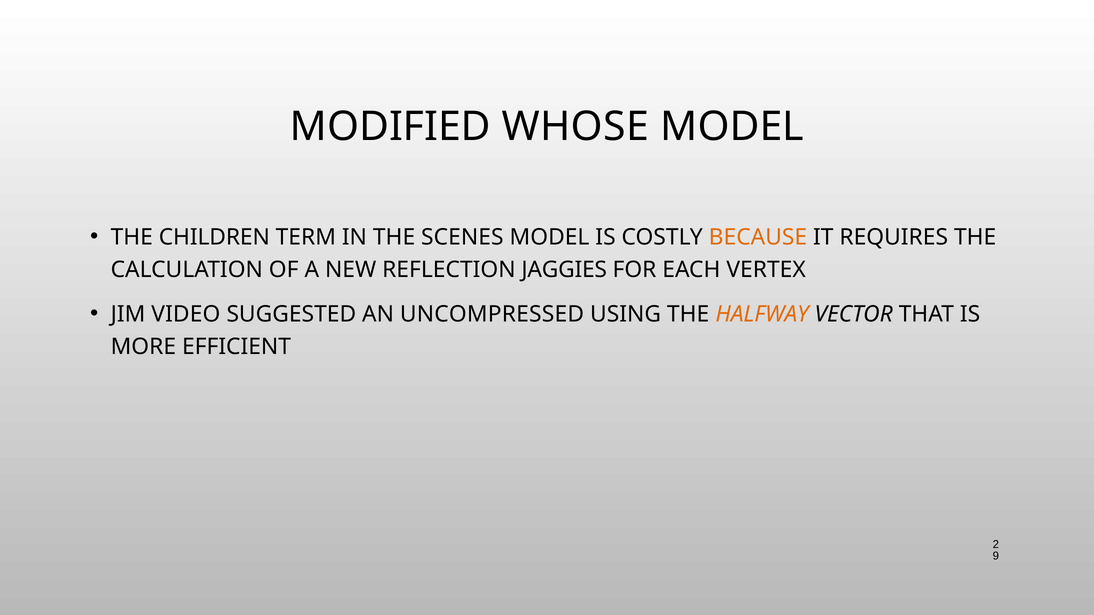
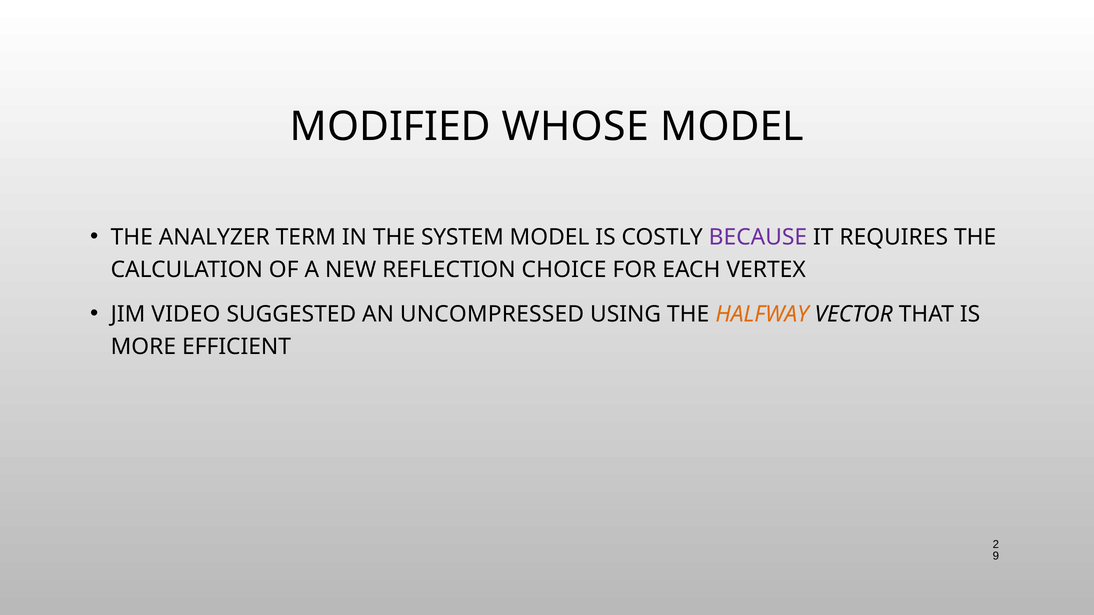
CHILDREN: CHILDREN -> ANALYZER (214, 237)
SCENES: SCENES -> SYSTEM (462, 237)
BECAUSE colour: orange -> purple (758, 237)
JAGGIES: JAGGIES -> CHOICE (564, 270)
